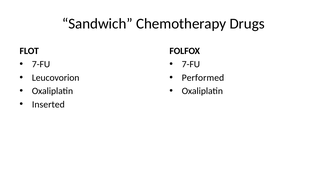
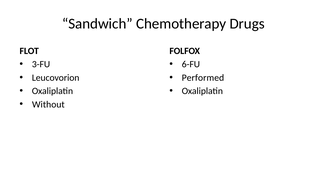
7-FU: 7-FU -> 3-FU (41, 64)
7-FU: 7-FU -> 6-FU (191, 64)
Inserted: Inserted -> Without (48, 104)
